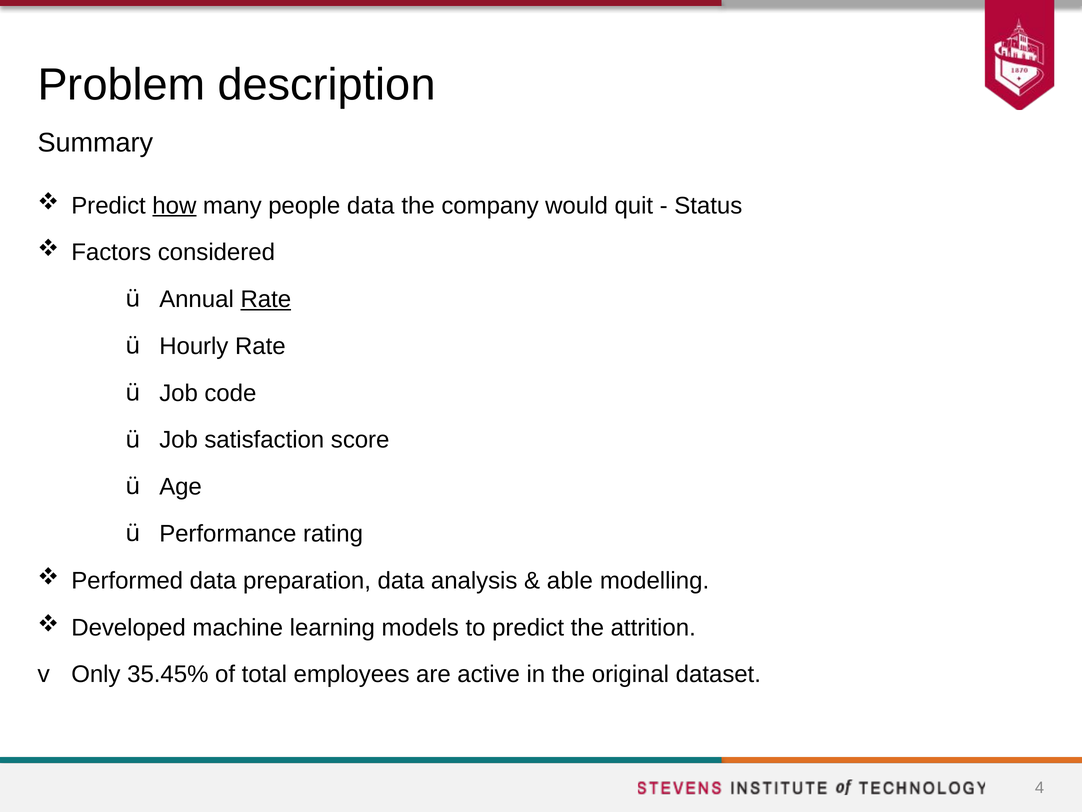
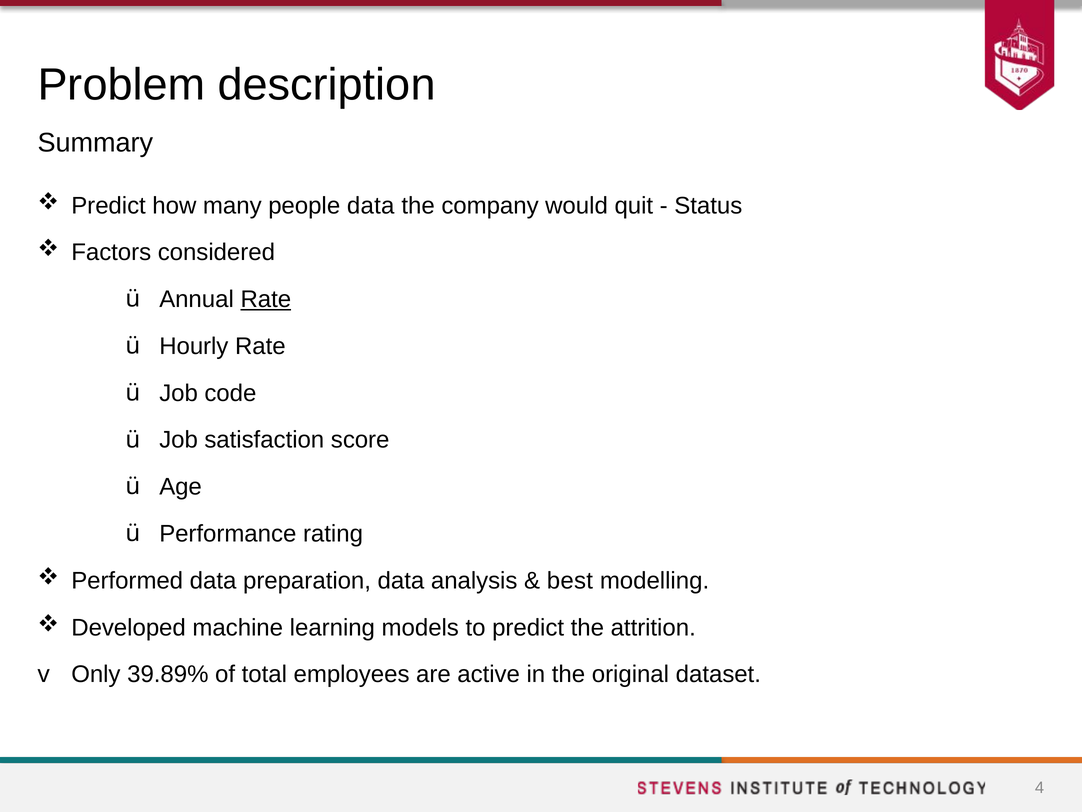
how underline: present -> none (174, 205)
able: able -> best (570, 580)
35.45%: 35.45% -> 39.89% (168, 674)
